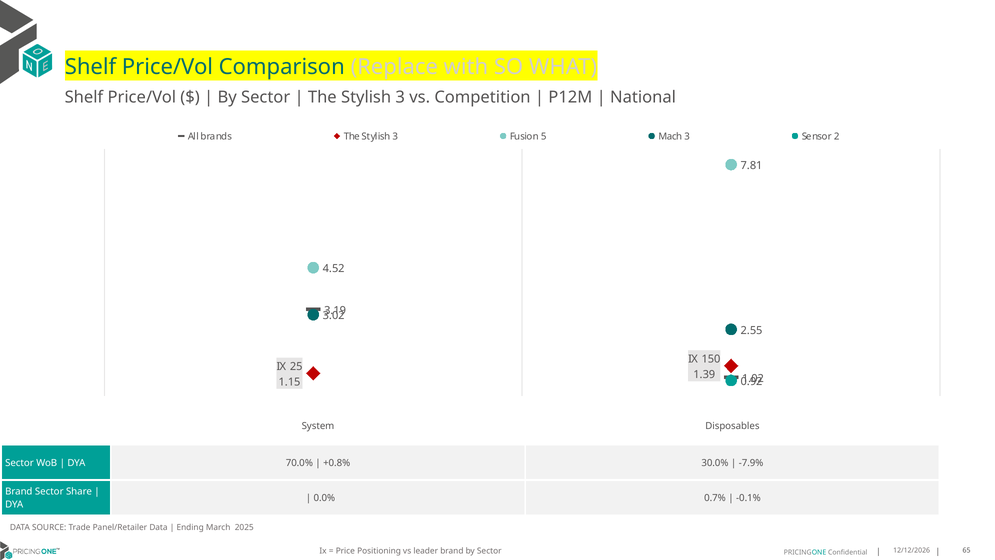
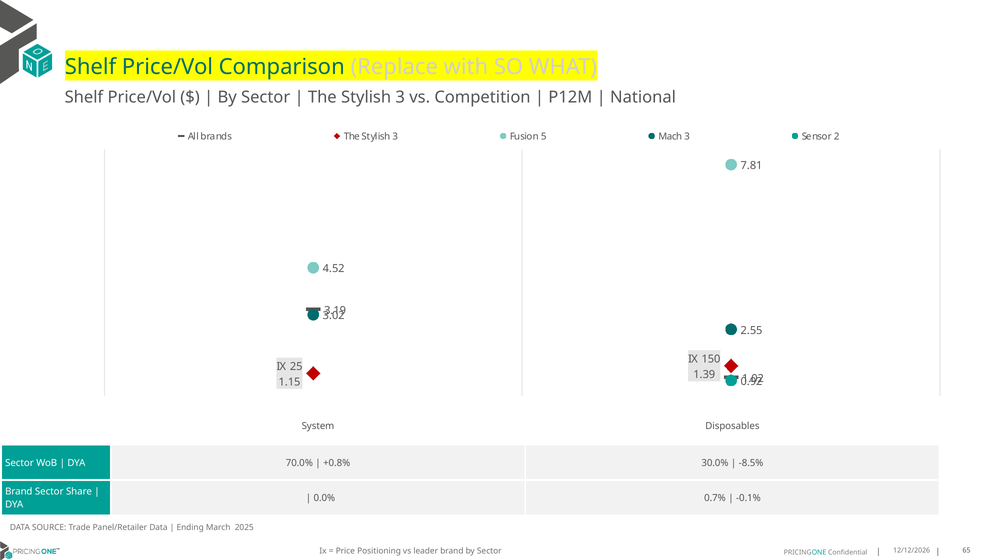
-7.9%: -7.9% -> -8.5% (751, 463)
